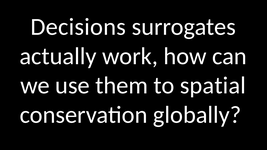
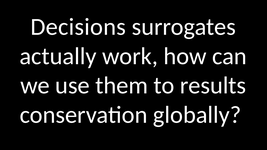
spatial: spatial -> results (213, 86)
